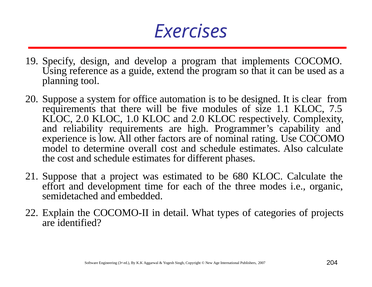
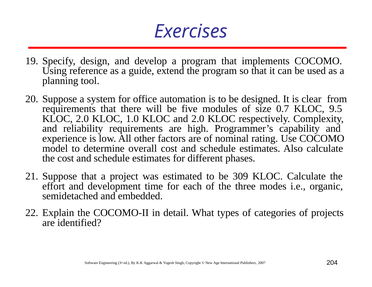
1.1: 1.1 -> 0.7 (283, 109)
7.5: 7.5 -> 9.5 (336, 109)
680: 680 -> 309 (240, 177)
